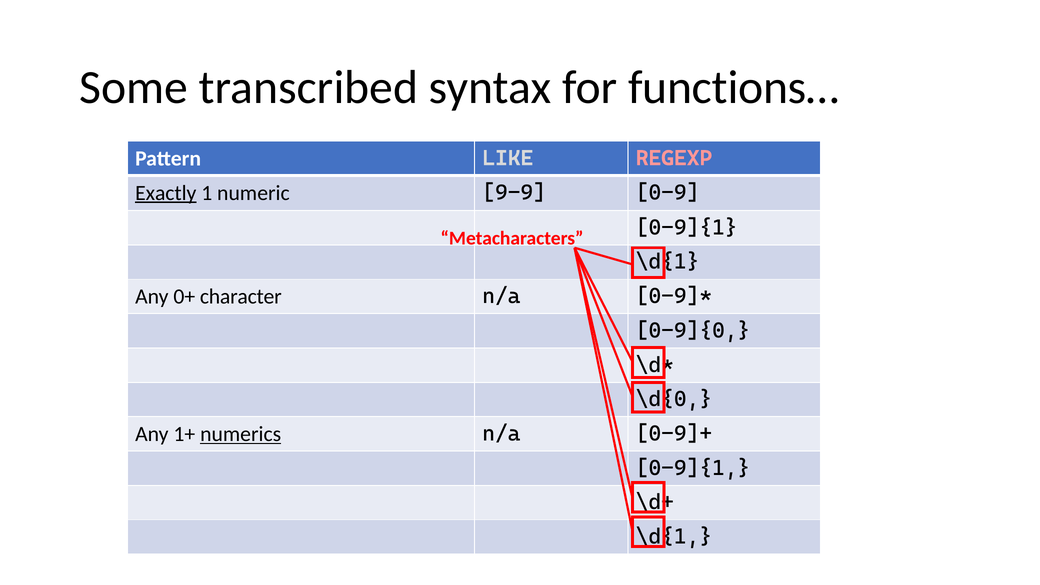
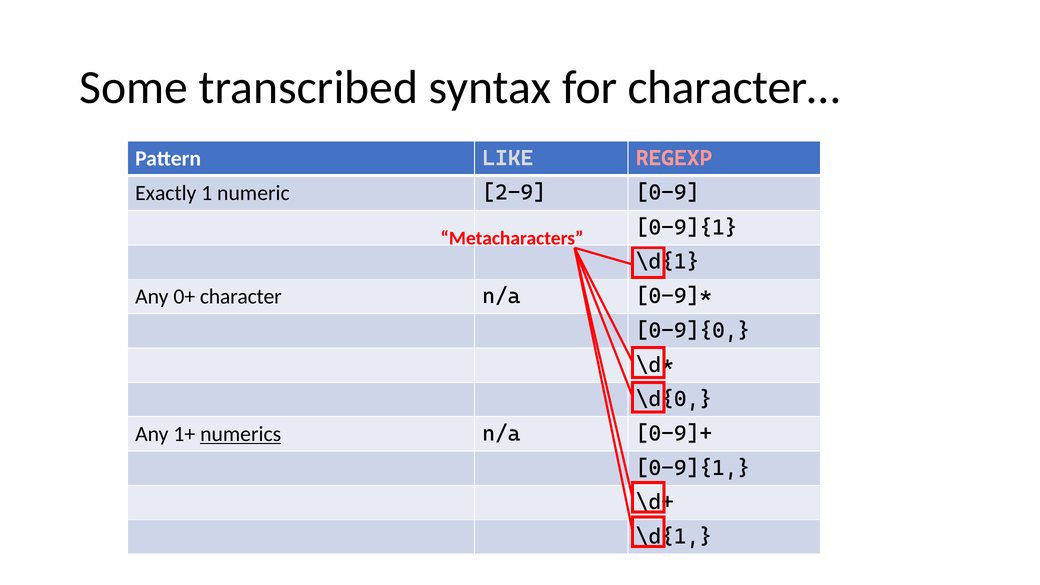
functions…: functions… -> character… (734, 87)
Exactly underline: present -> none (166, 193)
9-9: 9-9 -> 2-9 (514, 192)
